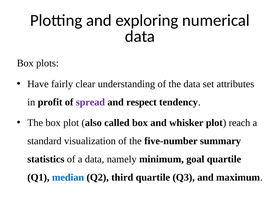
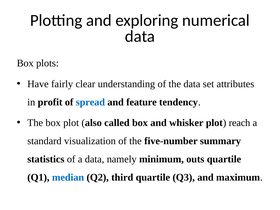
spread colour: purple -> blue (90, 102)
respect: respect -> feature (141, 102)
goal: goal -> outs (195, 159)
